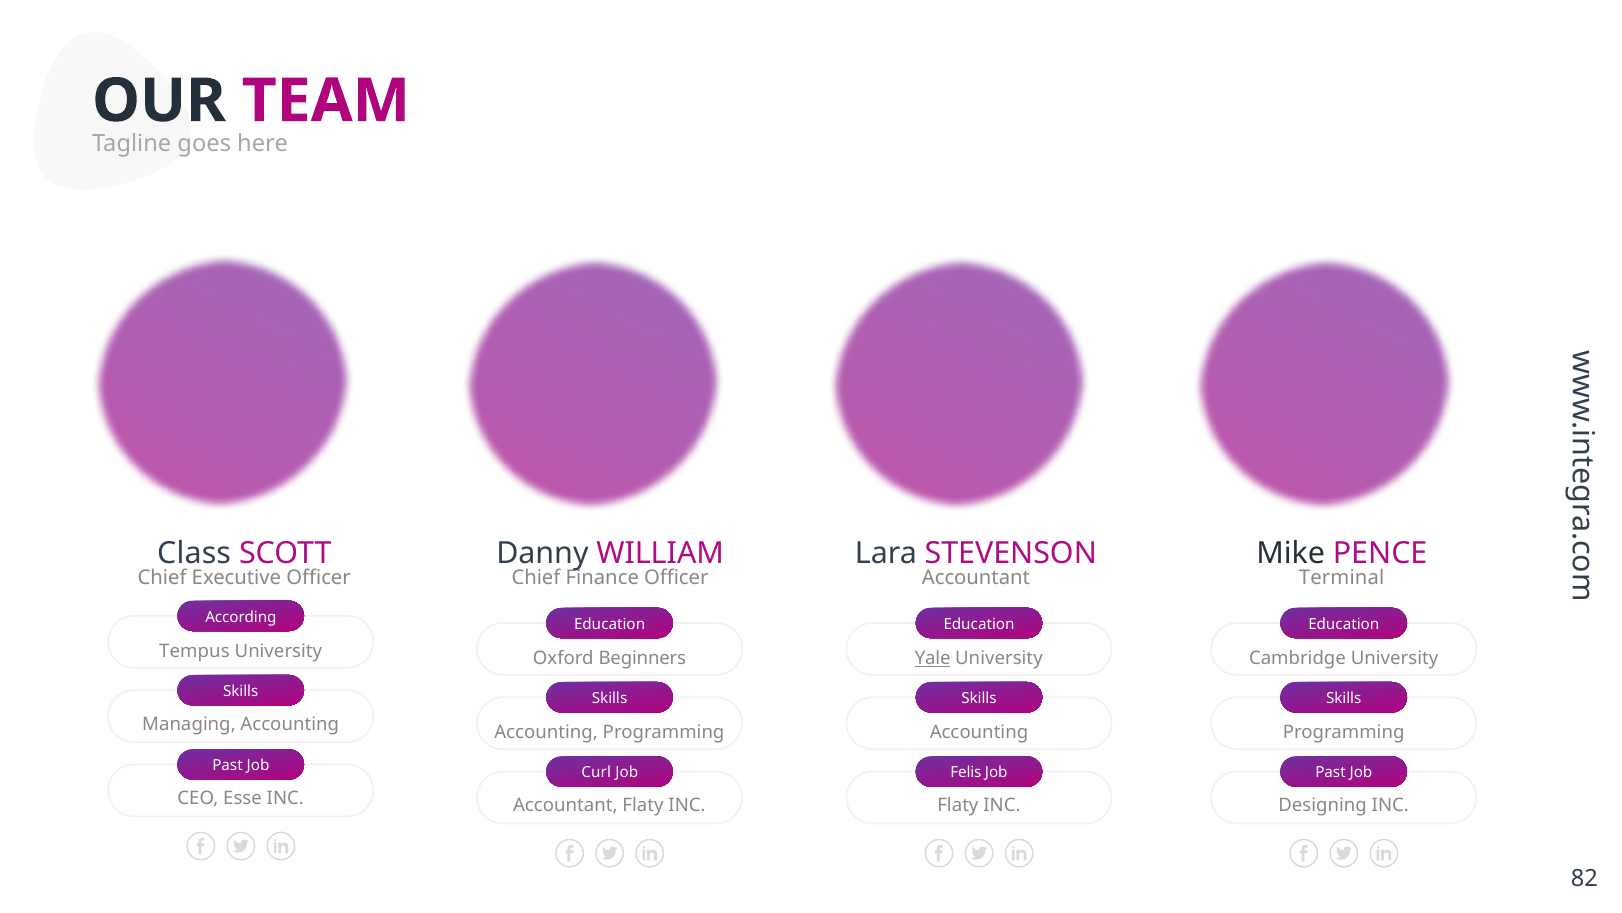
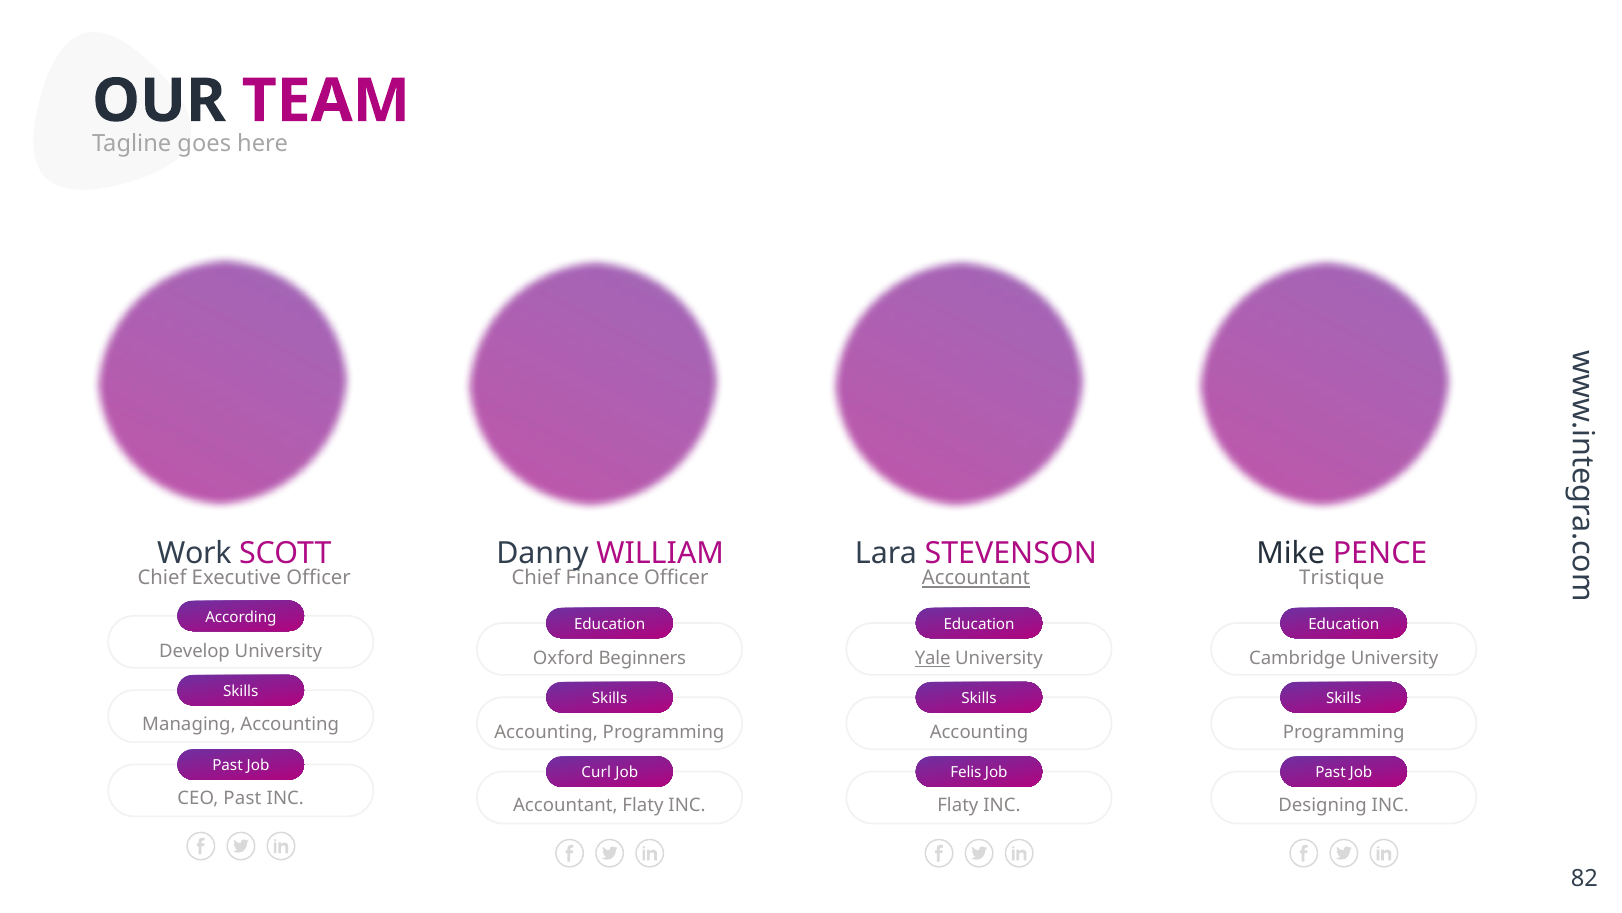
Class: Class -> Work (194, 553)
Accountant underline: none -> present (976, 578)
Terminal: Terminal -> Tristique (1342, 578)
Tempus: Tempus -> Develop (195, 650)
CEO Esse: Esse -> Past (242, 798)
